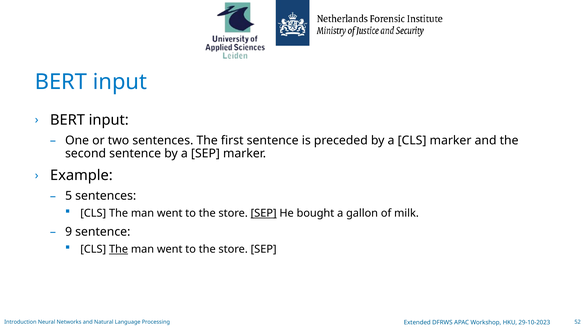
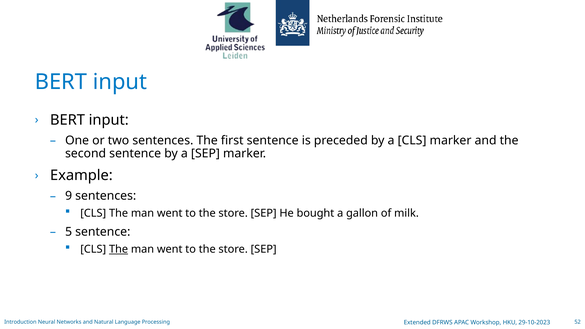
5: 5 -> 9 (69, 196)
SEP underline: present -> none (264, 213)
9: 9 -> 5 (69, 232)
